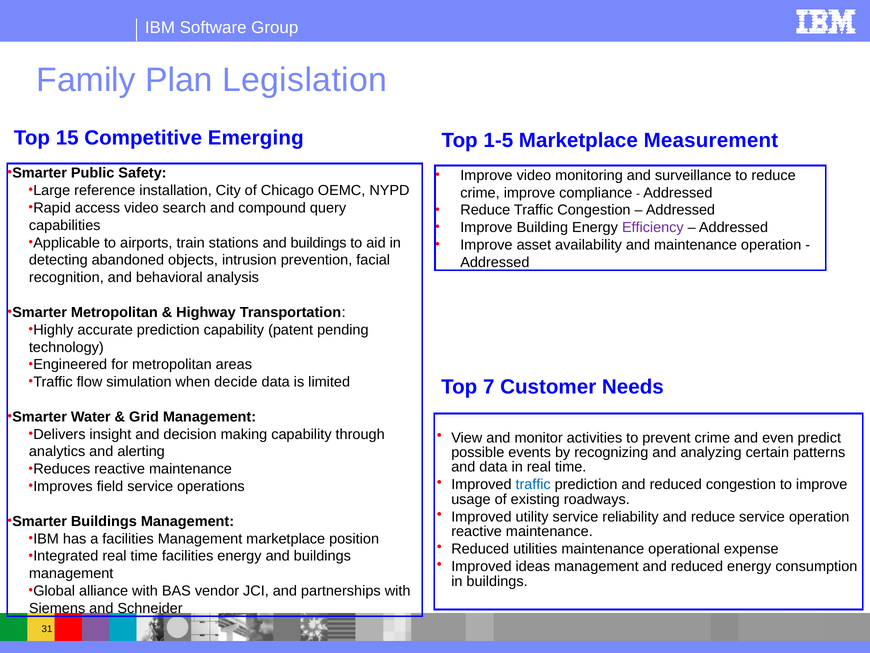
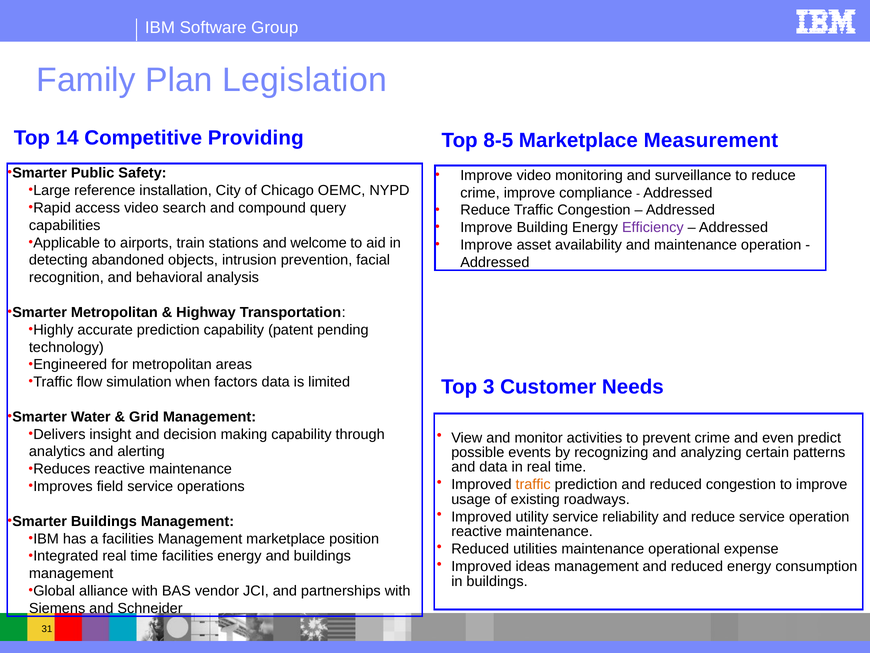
15: 15 -> 14 (67, 138)
Emerging: Emerging -> Providing (256, 138)
1-5: 1-5 -> 8-5 (498, 140)
stations and buildings: buildings -> welcome (319, 243)
decide: decide -> factors (236, 382)
7: 7 -> 3 (489, 387)
traffic colour: blue -> orange (533, 484)
